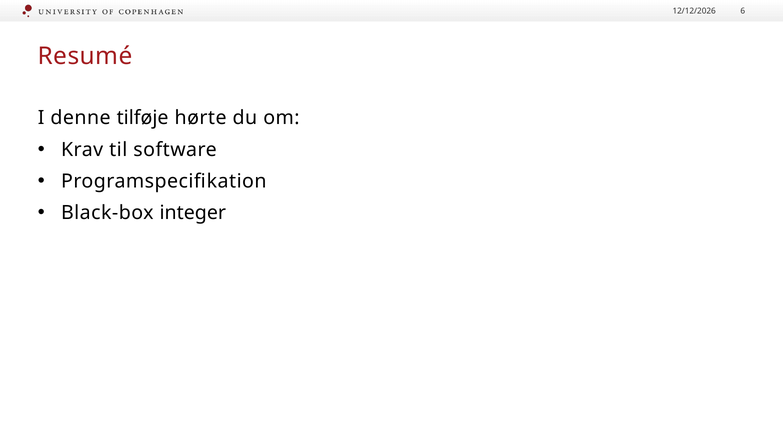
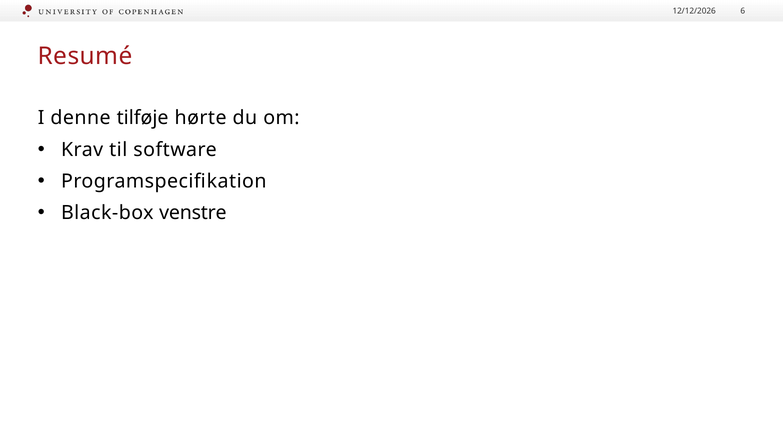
integer: integer -> venstre (193, 213)
